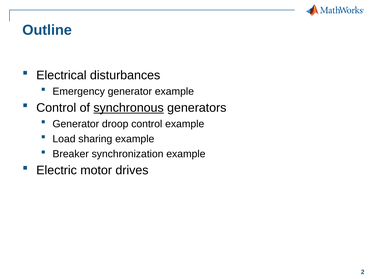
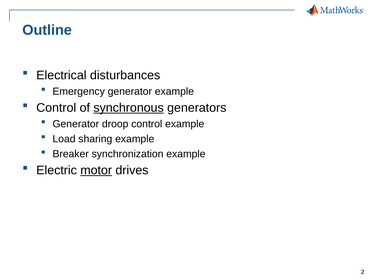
motor underline: none -> present (96, 170)
